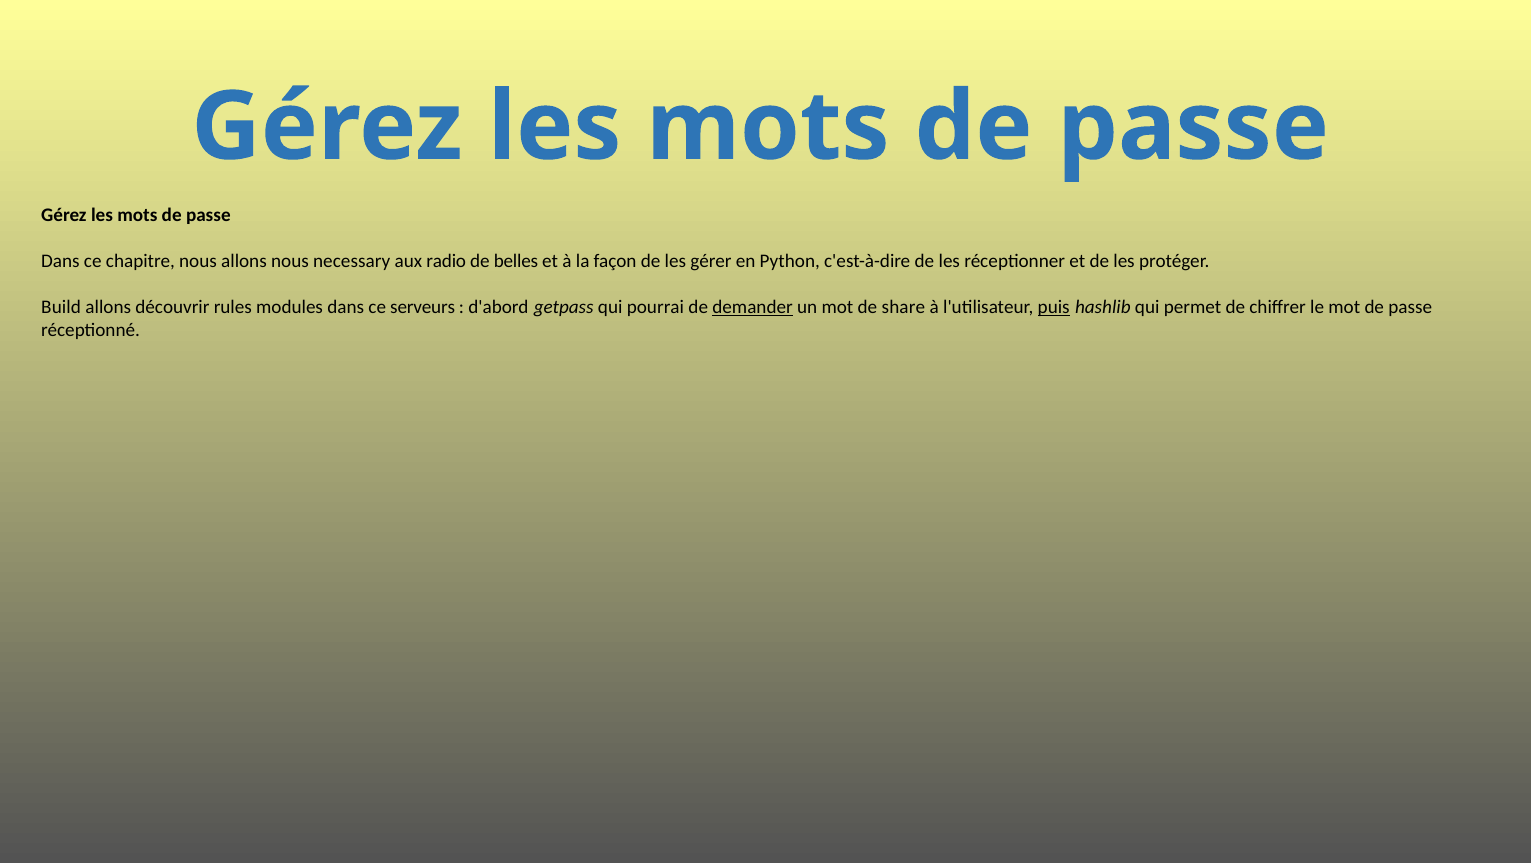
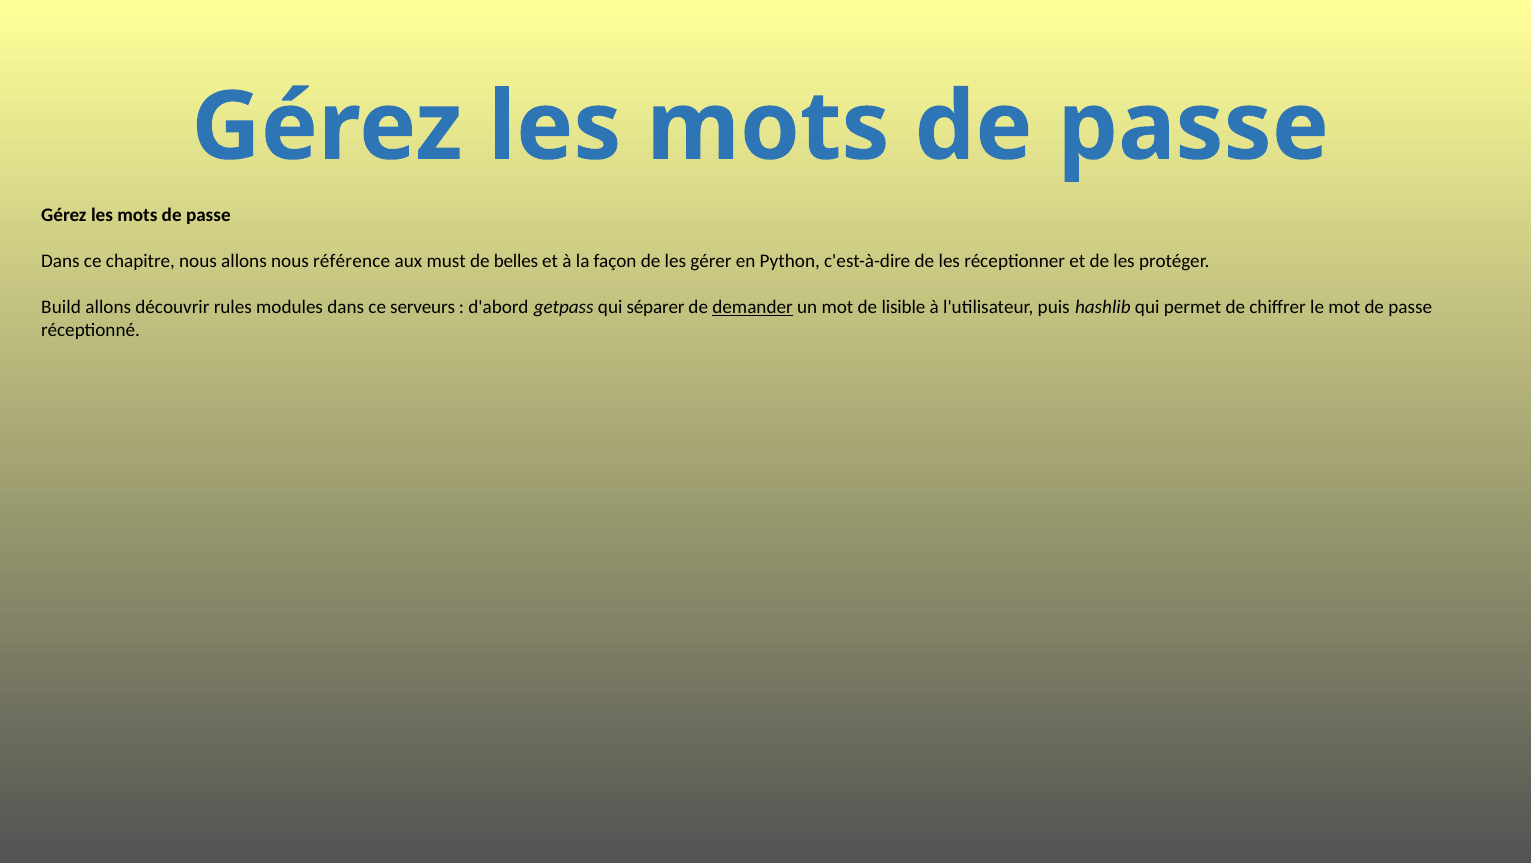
necessary: necessary -> référence (352, 261)
radio: radio -> must (446, 261)
pourrai: pourrai -> séparer (656, 307)
share: share -> lisible (904, 307)
puis underline: present -> none (1054, 307)
